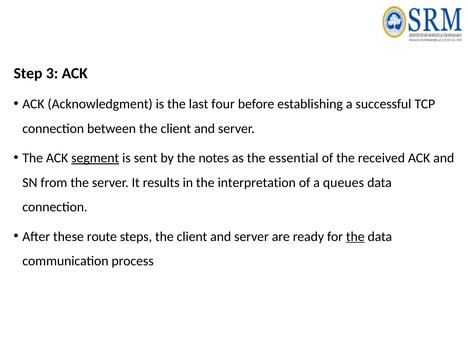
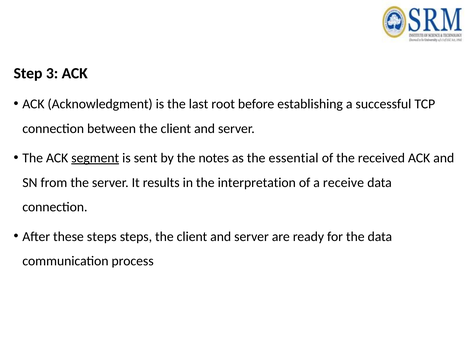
four: four -> root (223, 104)
queues: queues -> receive (343, 183)
these route: route -> steps (102, 237)
the underline: present -> none (355, 237)
